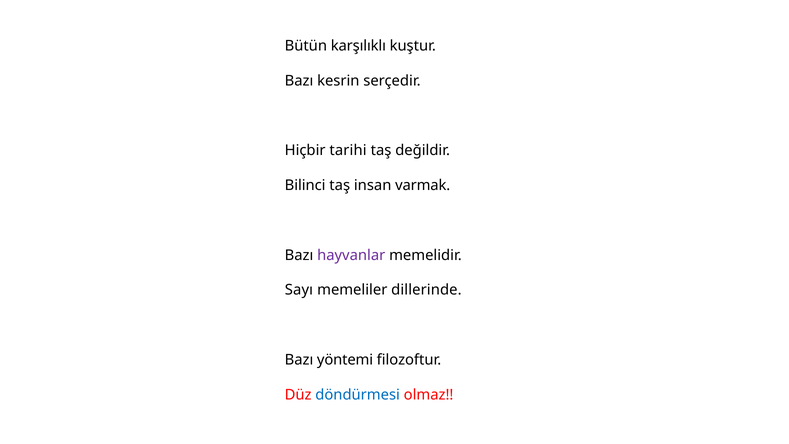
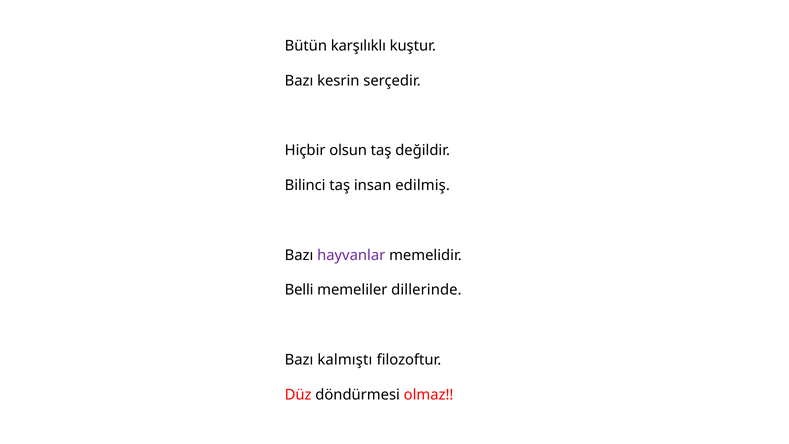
tarihi: tarihi -> olsun (348, 151)
varmak: varmak -> edilmiş (423, 185)
Sayı: Sayı -> Belli (299, 290)
yöntemi: yöntemi -> kalmıştı (345, 360)
döndürmesi colour: blue -> black (358, 394)
